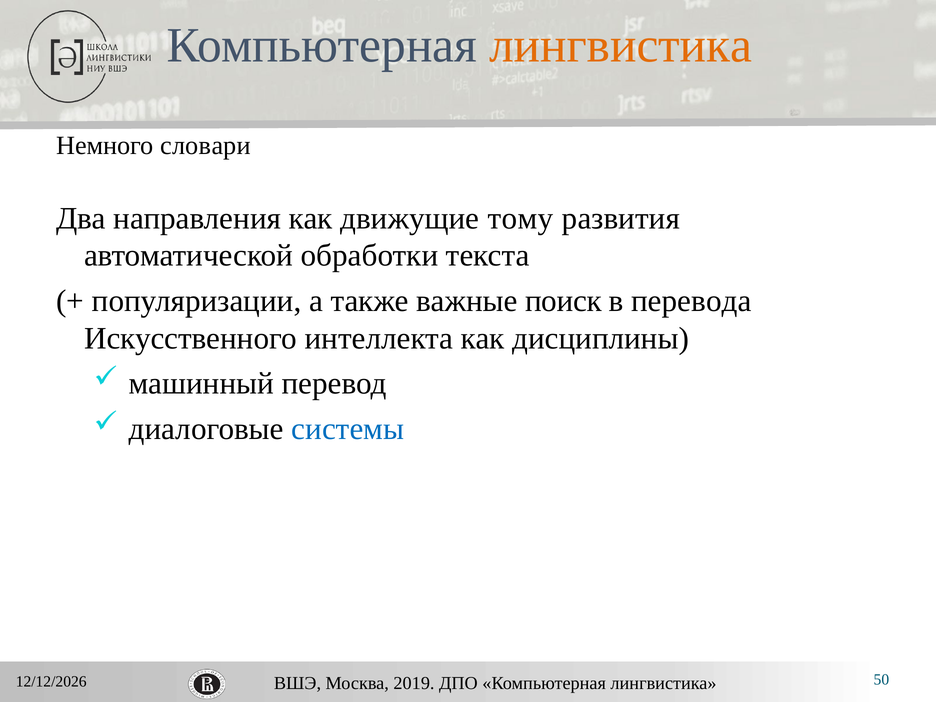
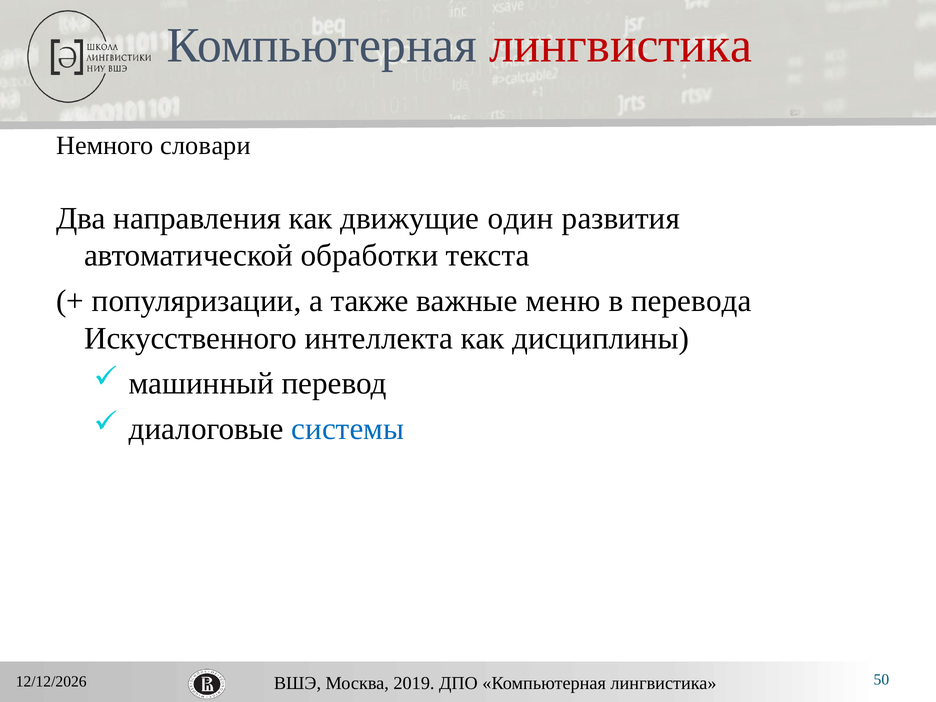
лингвистика colour: orange -> red (621, 45)
тому: тому -> один (520, 218)
поиск: поиск -> меню (563, 301)
